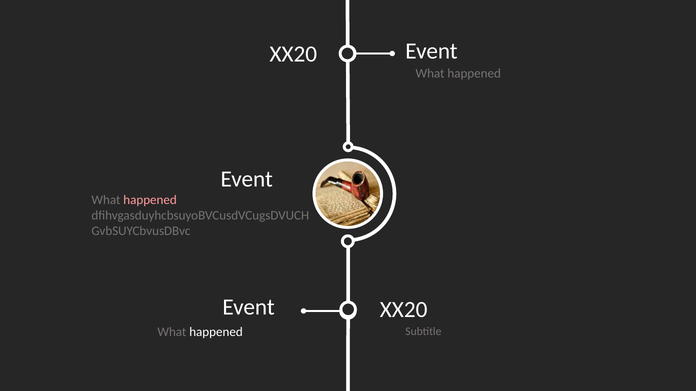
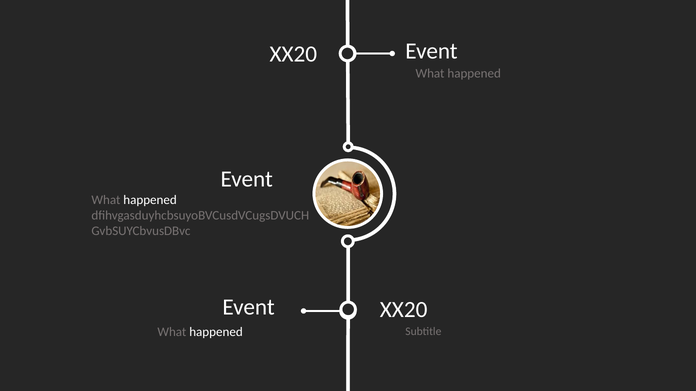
happened colour: pink -> white (150, 200)
